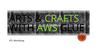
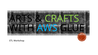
AWS colour: light green -> light blue (47, 28)
